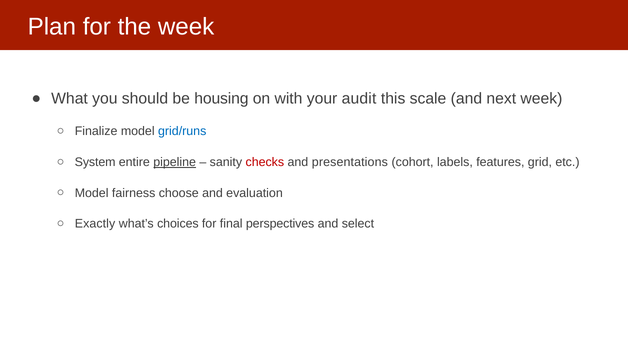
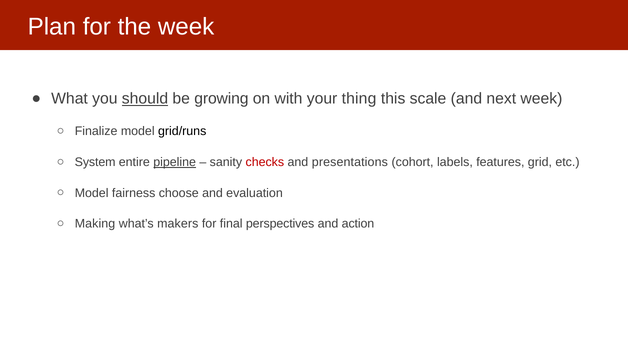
should underline: none -> present (145, 99)
housing: housing -> growing (221, 99)
audit: audit -> thing (359, 99)
grid/runs colour: blue -> black (182, 131)
Exactly: Exactly -> Making (95, 224)
choices: choices -> makers (178, 224)
select: select -> action (358, 224)
